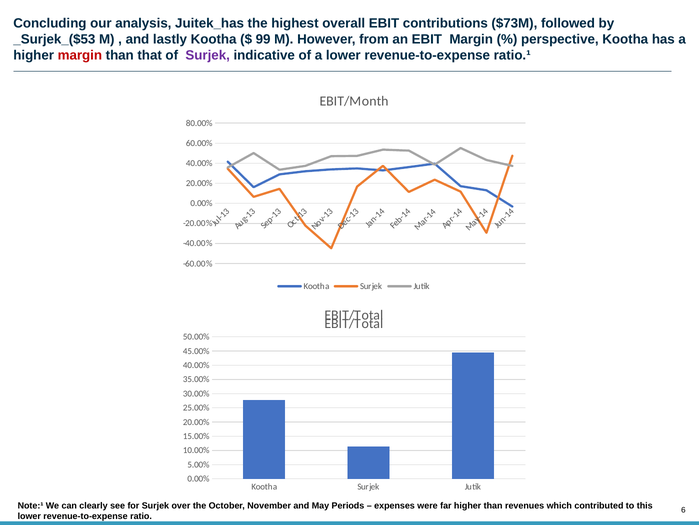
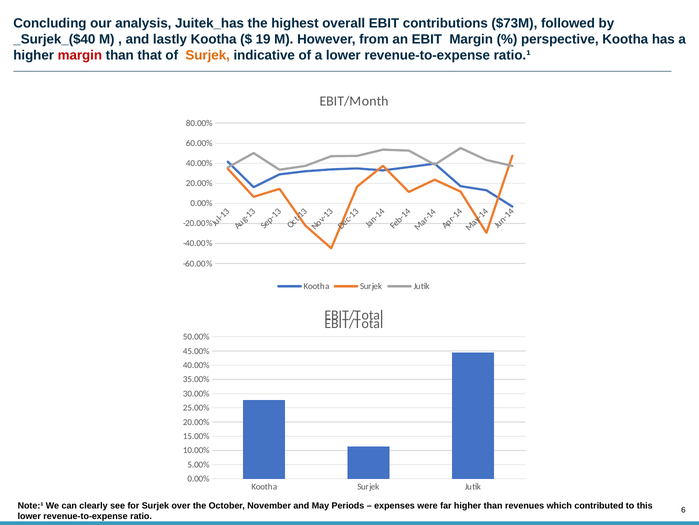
_Surjek_($53: _Surjek_($53 -> _Surjek_($40 (54, 39)
99: 99 -> 19 (263, 39)
Surjek colour: purple -> orange (208, 55)
